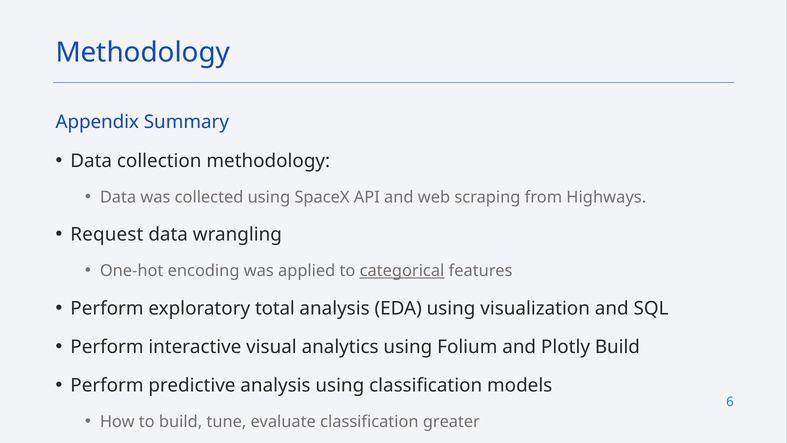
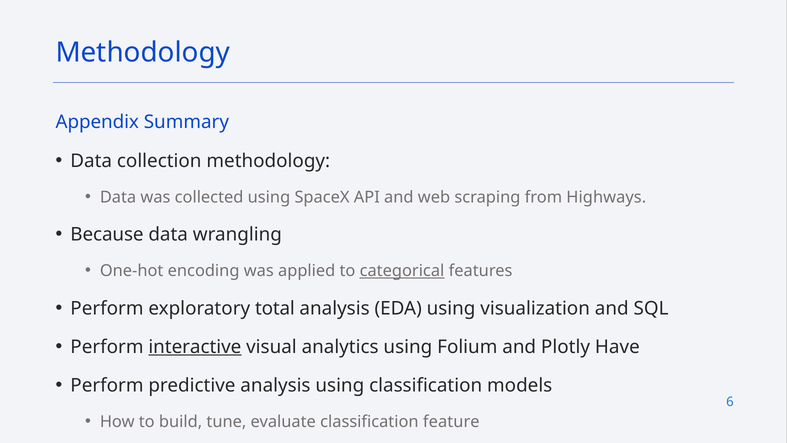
Request: Request -> Because (107, 234)
interactive underline: none -> present (195, 347)
Plotly Build: Build -> Have (617, 347)
greater: greater -> feature (451, 422)
